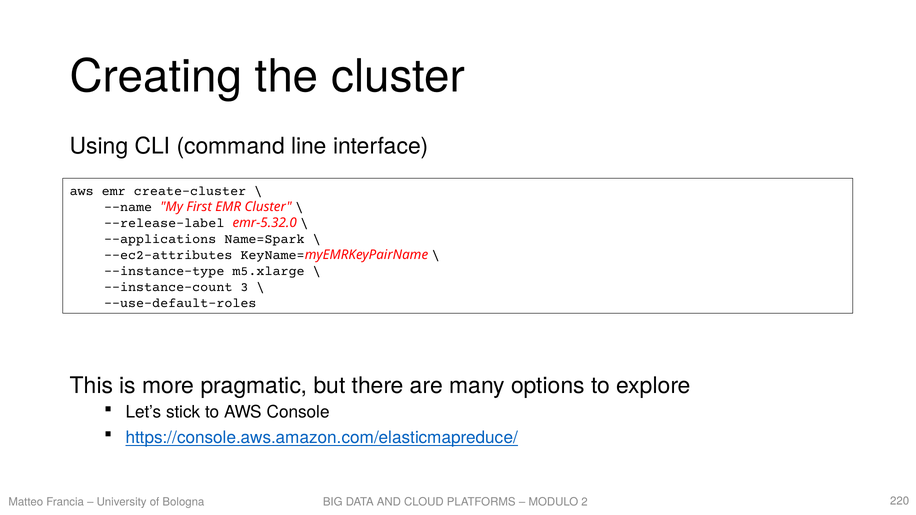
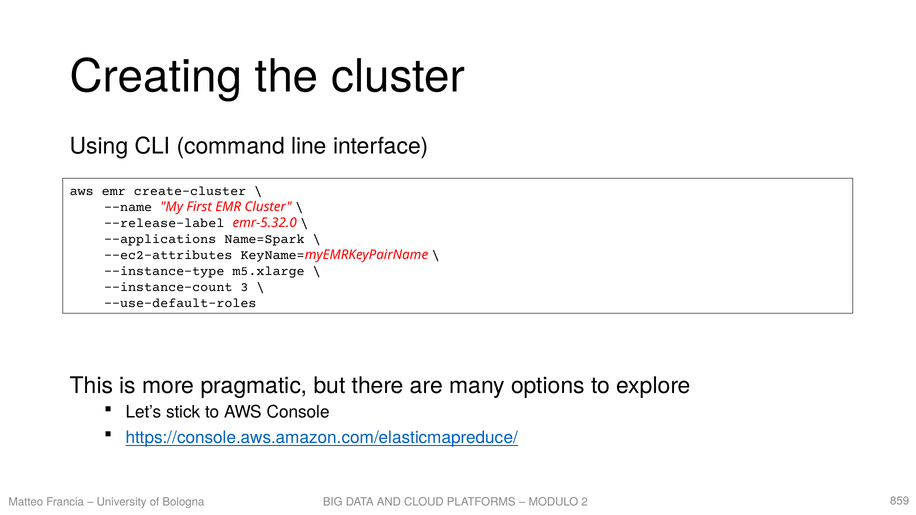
220: 220 -> 859 (900, 501)
